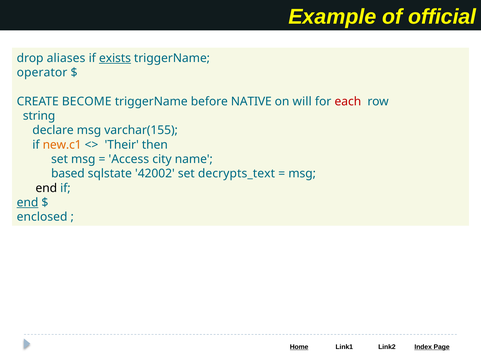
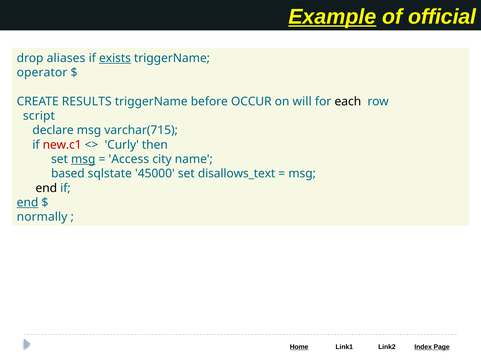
Example underline: none -> present (332, 17)
BECOME: BECOME -> RESULTS (87, 101)
NATIVE: NATIVE -> OCCUR (251, 101)
each colour: red -> black (348, 101)
string: string -> script (39, 116)
varchar(155: varchar(155 -> varchar(715 (141, 130)
new.c1 colour: orange -> red (62, 145)
Their: Their -> Curly (122, 145)
msg underline: none -> present (83, 159)
42002: 42002 -> 45000 (155, 174)
decrypts_text: decrypts_text -> disallows_text (237, 174)
enclosed: enclosed -> normally (42, 217)
